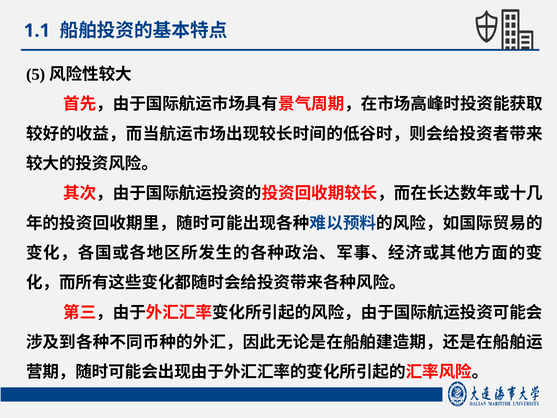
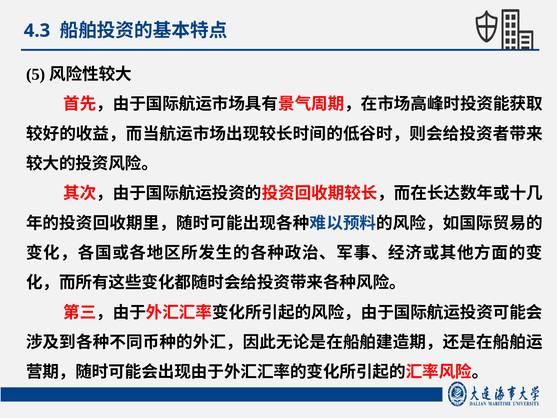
1.1: 1.1 -> 4.3 (37, 31)
